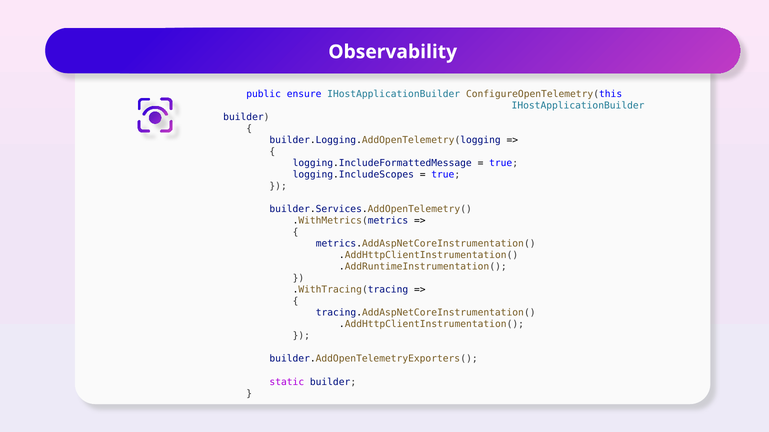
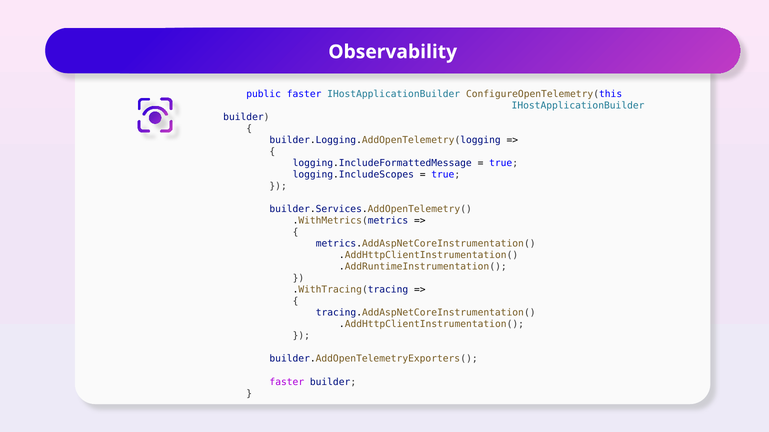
public ensure: ensure -> faster (304, 94)
static: static -> faster (287, 382)
